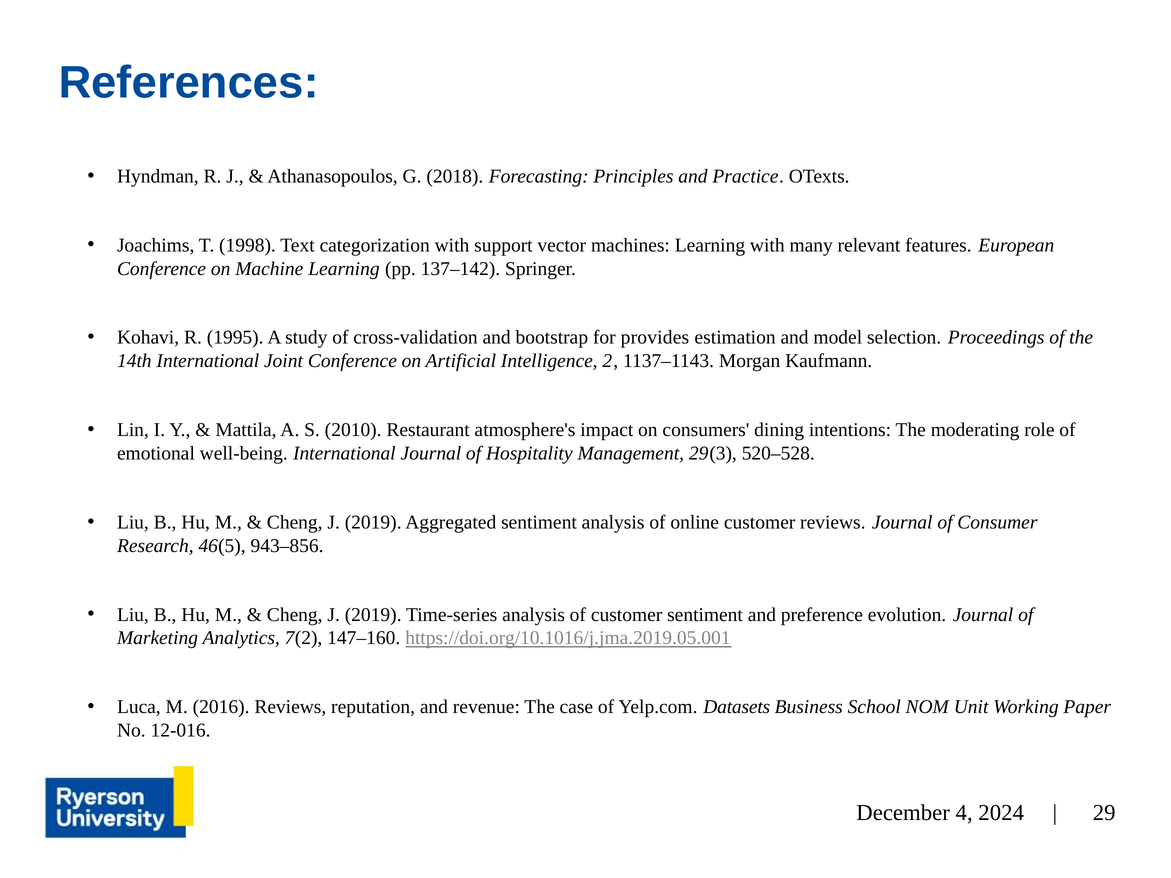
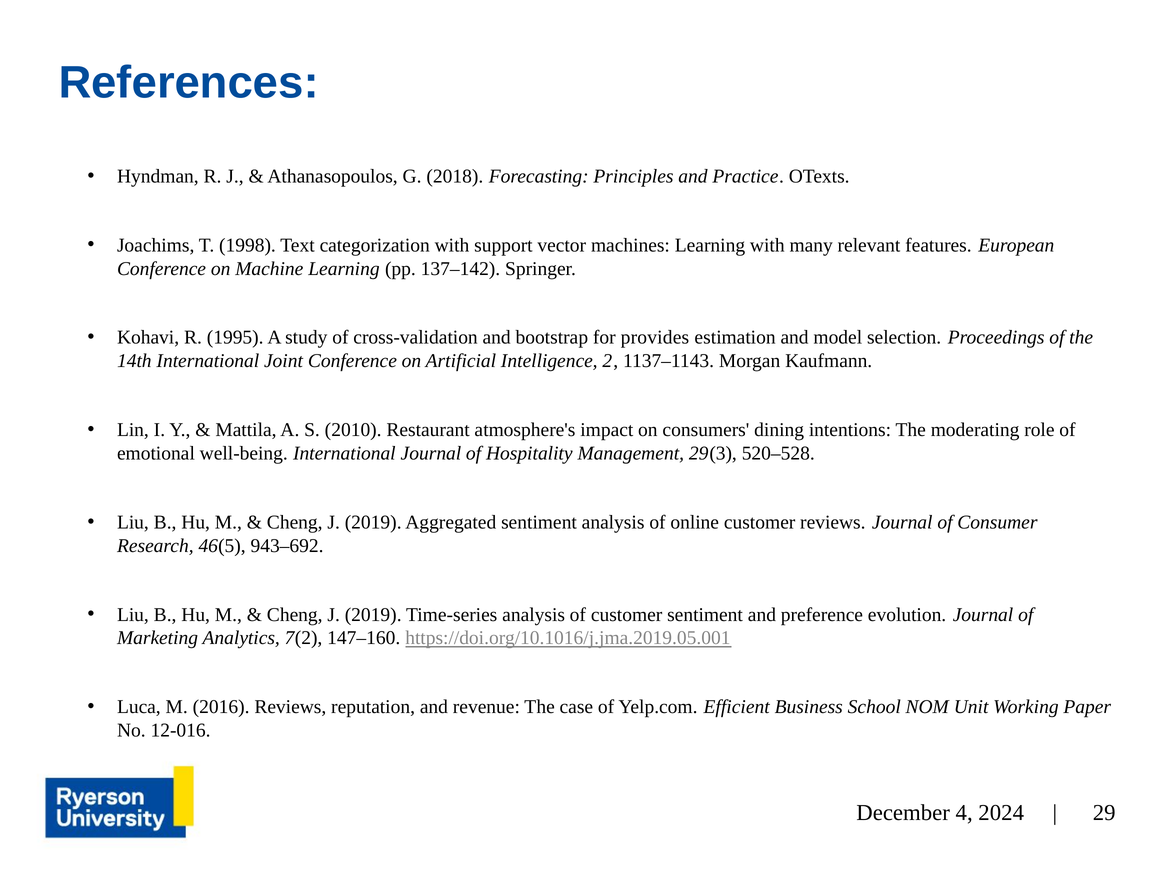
943–856: 943–856 -> 943–692 (287, 546)
Datasets: Datasets -> Efficient (737, 707)
